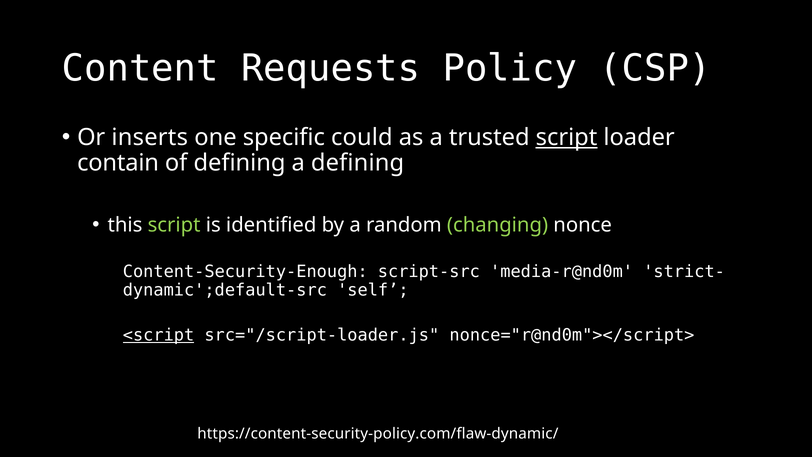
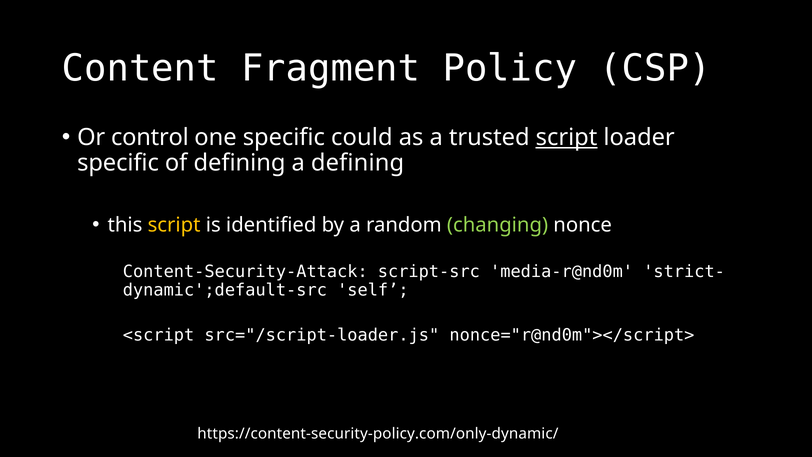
Requests: Requests -> Fragment (331, 68)
inserts: inserts -> control (150, 137)
contain: contain -> specific (118, 163)
script colour: light green -> yellow (174, 225)
Content-Security-Enough: Content-Security-Enough -> Content-Security-Attack (245, 272)
<script underline: present -> none (159, 335)
https://content-security-policy.com/flaw-dynamic/: https://content-security-policy.com/flaw-dynamic/ -> https://content-security-policy.com/only-dynamic/ (378, 433)
